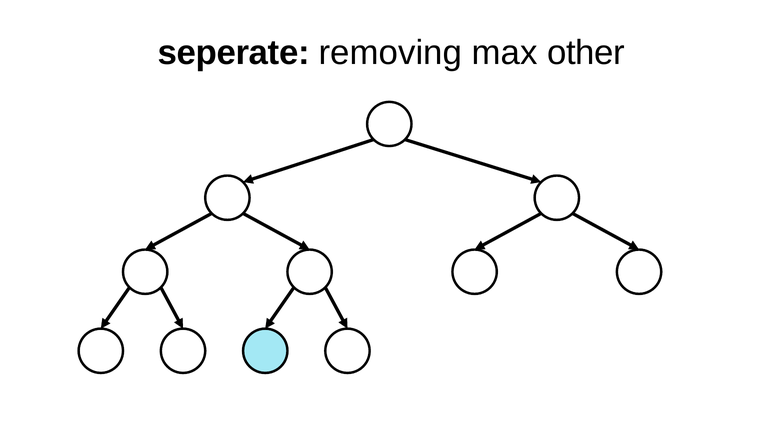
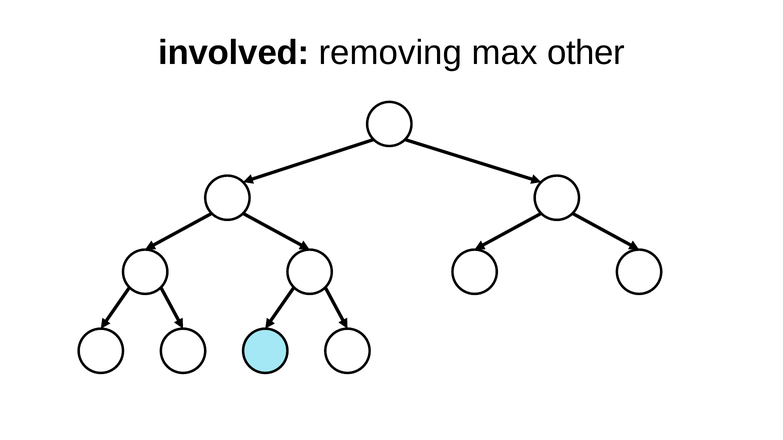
seperate: seperate -> involved (234, 53)
